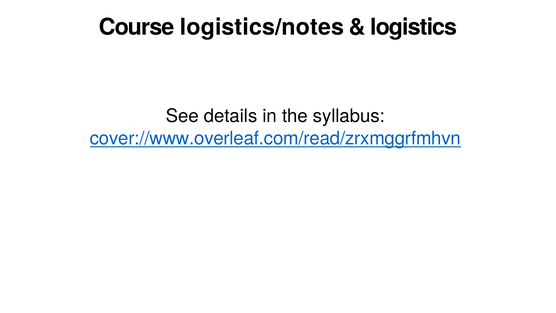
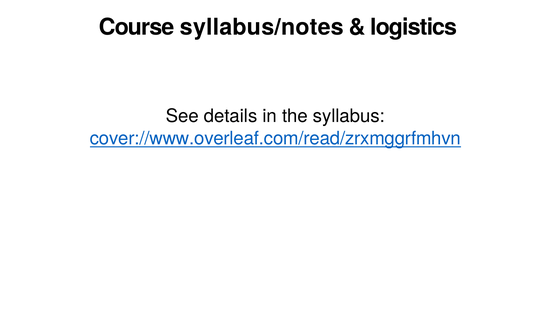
logistics/notes: logistics/notes -> syllabus/notes (262, 27)
